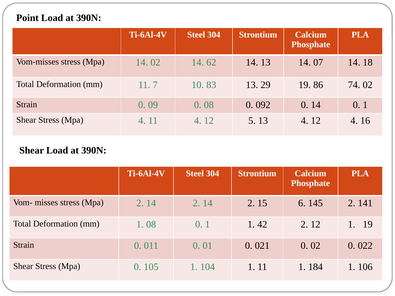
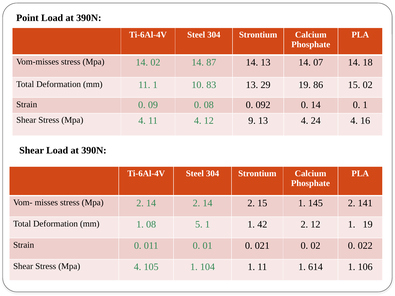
62: 62 -> 87 (211, 62)
mm 11 7: 7 -> 1 (155, 85)
86 74: 74 -> 15 (354, 85)
5: 5 -> 9 (252, 121)
13 4 12: 12 -> 24 (316, 121)
15 6: 6 -> 1 (302, 203)
1 08 0: 0 -> 5 (199, 225)
0: 0 -> 4 (138, 267)
184: 184 -> 614 (315, 267)
